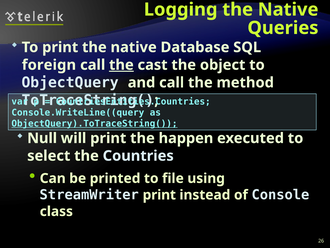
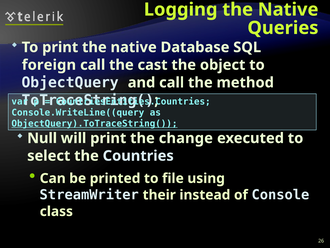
the underline: present -> none (121, 65)
happen: happen -> change (186, 138)
StreamWriter print: print -> their (159, 195)
